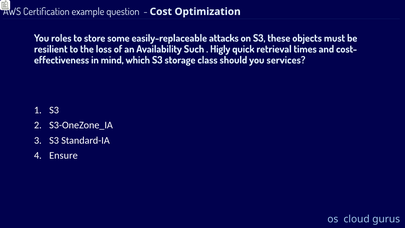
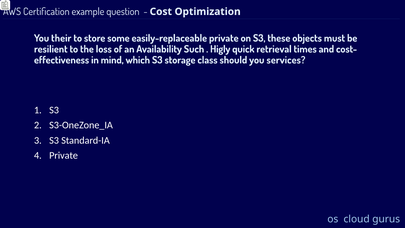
roles: roles -> their (61, 38)
easily-replaceable attacks: attacks -> private (224, 38)
Ensure: Ensure -> Private (64, 155)
